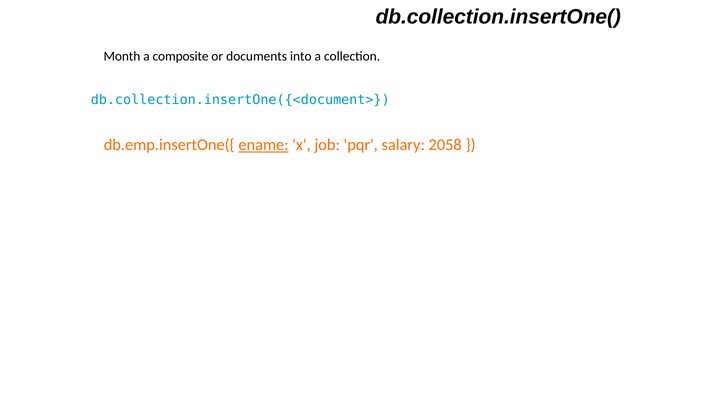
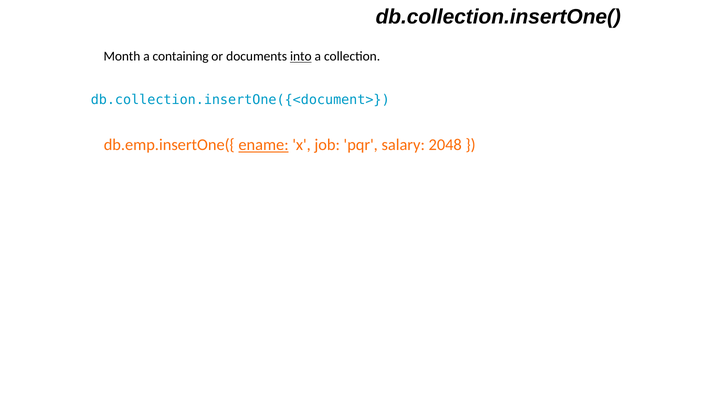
composite: composite -> containing (181, 56)
into underline: none -> present (301, 56)
2058: 2058 -> 2048 (445, 145)
